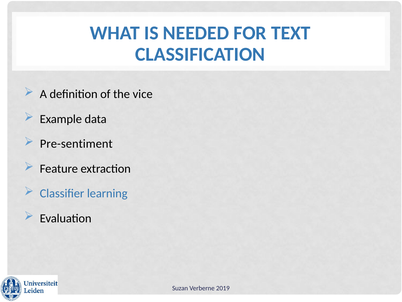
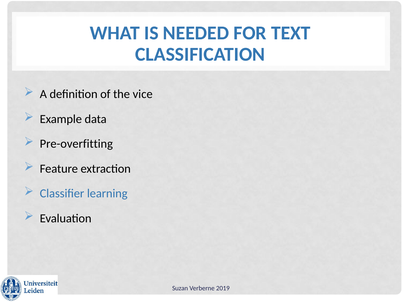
Pre-sentiment: Pre-sentiment -> Pre-overfitting (76, 144)
